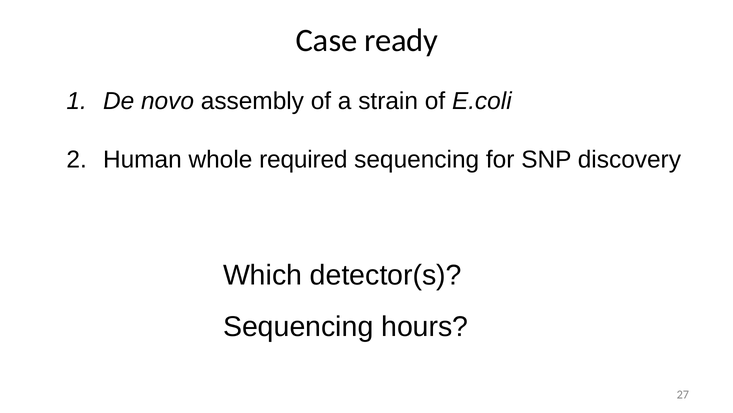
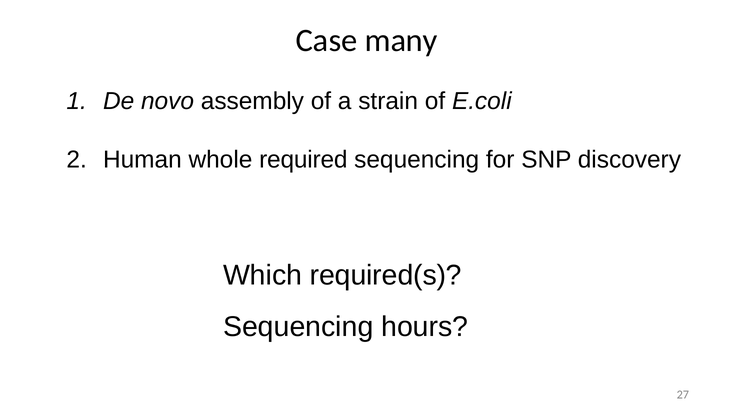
ready: ready -> many (401, 41)
detector(s: detector(s -> required(s (386, 275)
